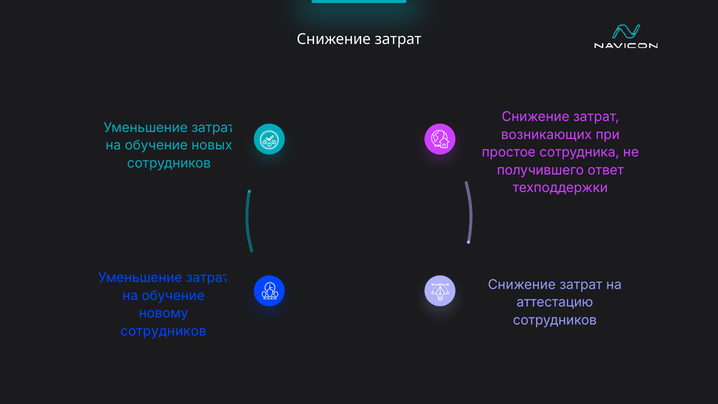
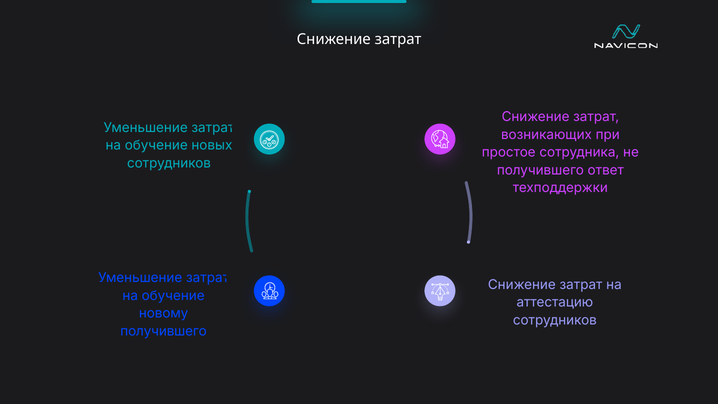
сотрудников: сотрудников -> получившего (164, 331)
